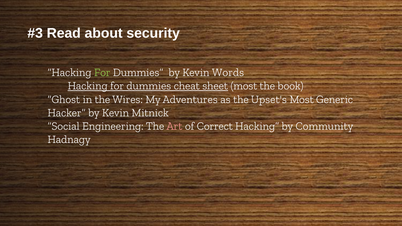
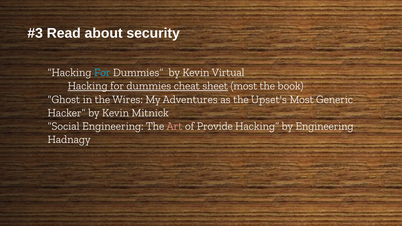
For colour: light green -> light blue (102, 73)
Words: Words -> Virtual (228, 73)
Correct: Correct -> Provide (215, 126)
by Community: Community -> Engineering (325, 126)
